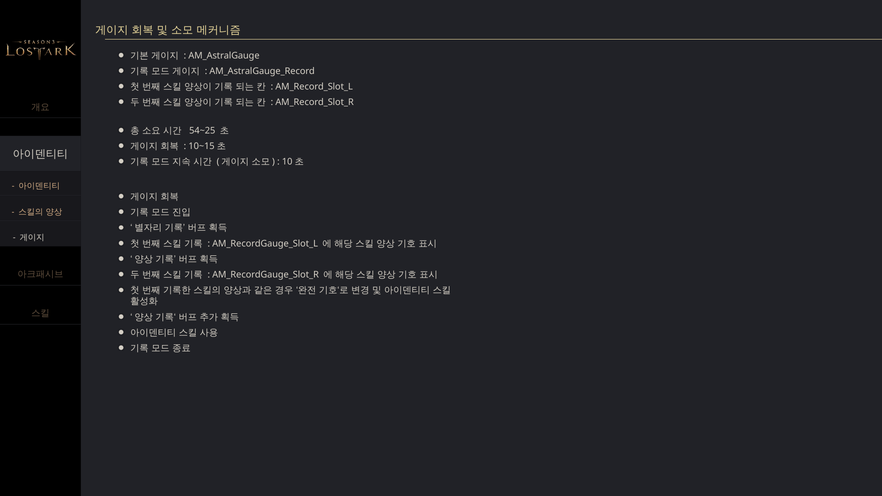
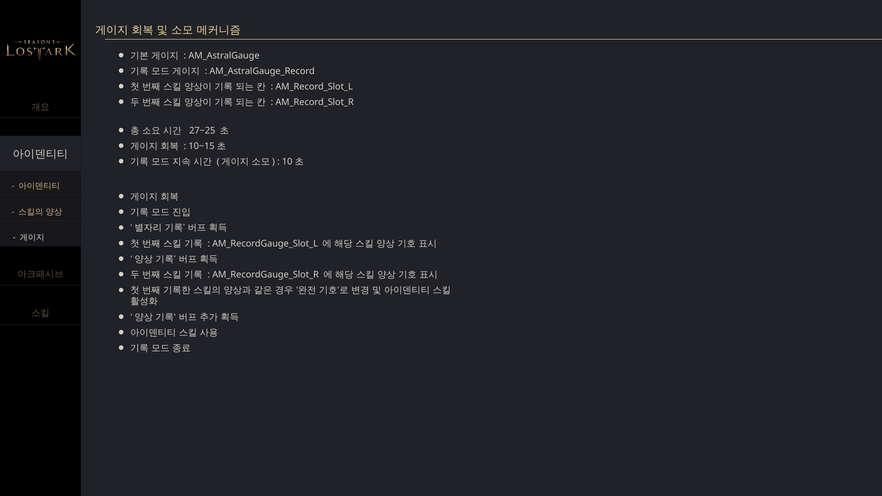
54~25: 54~25 -> 27~25 (202, 131)
